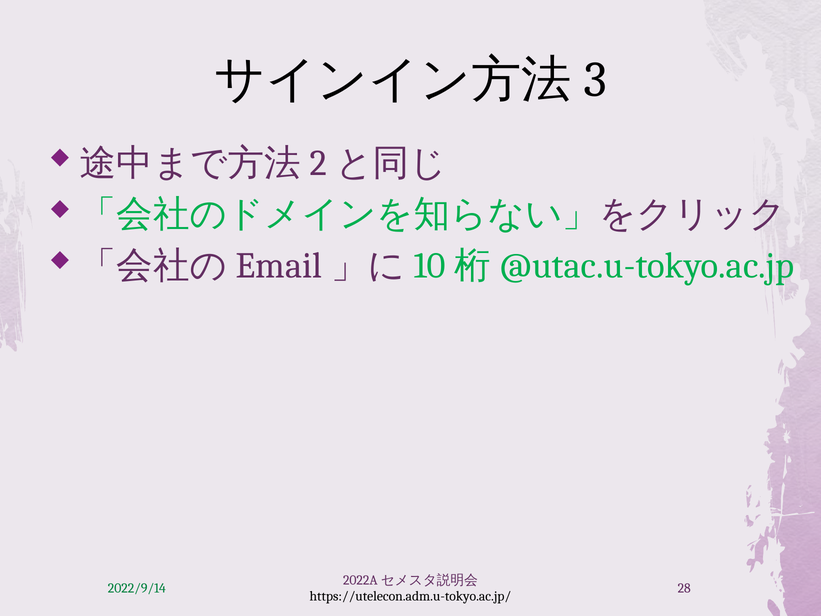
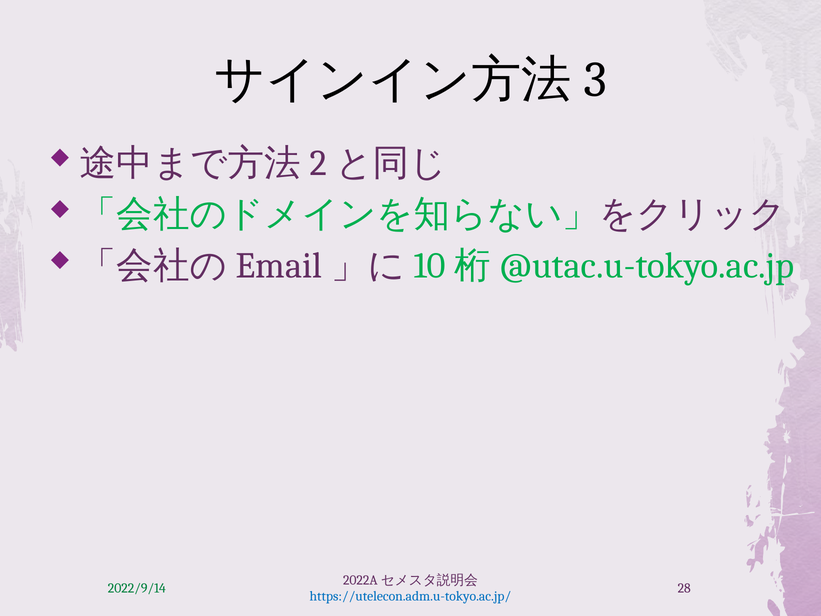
https://utelecon.adm.u-tokyo.ac.jp/ colour: black -> blue (410, 596)
